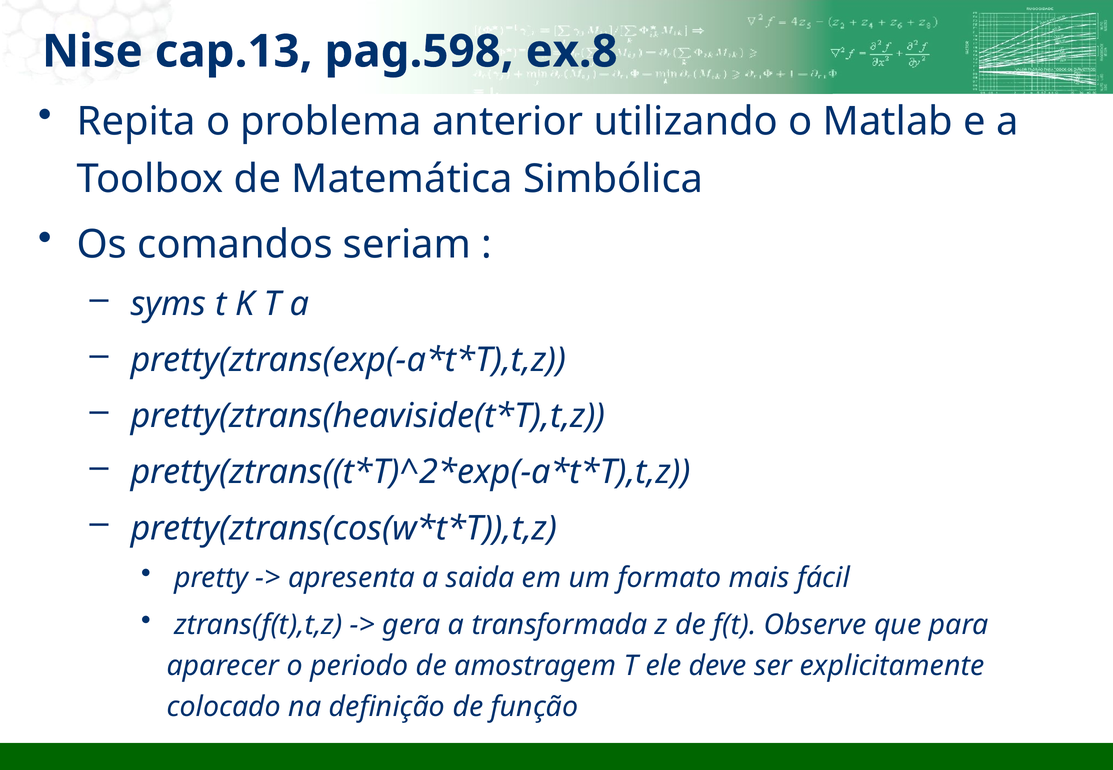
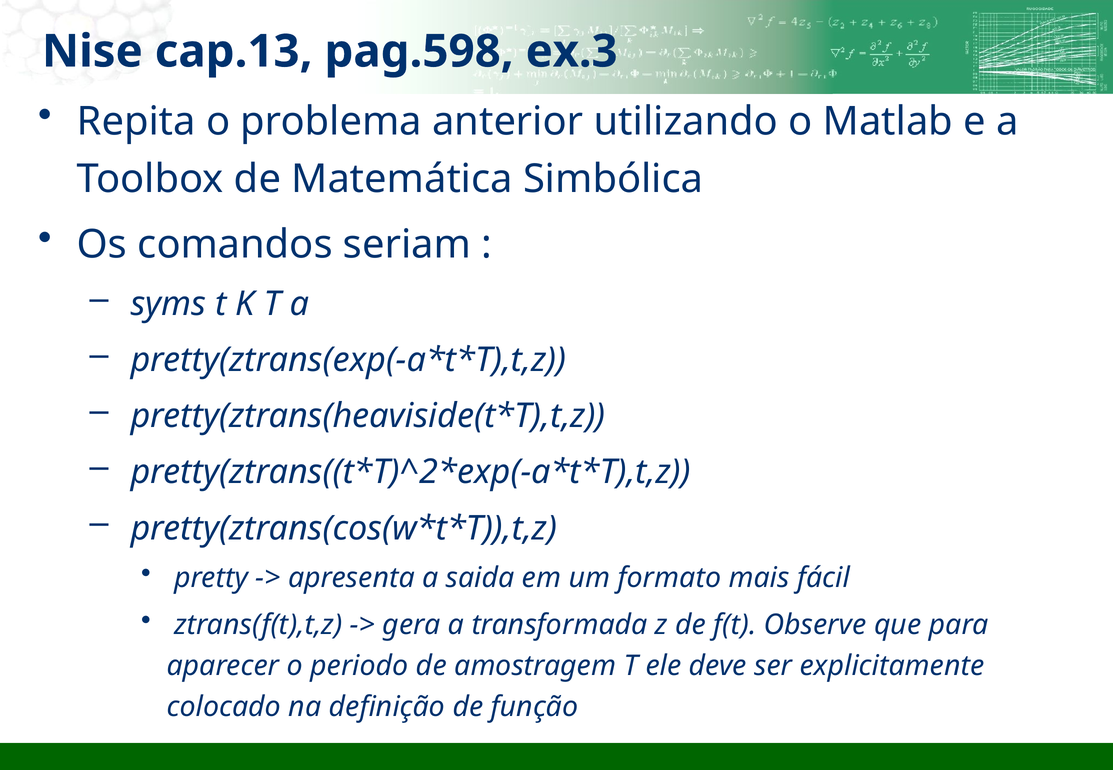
ex.8: ex.8 -> ex.3 (572, 52)
